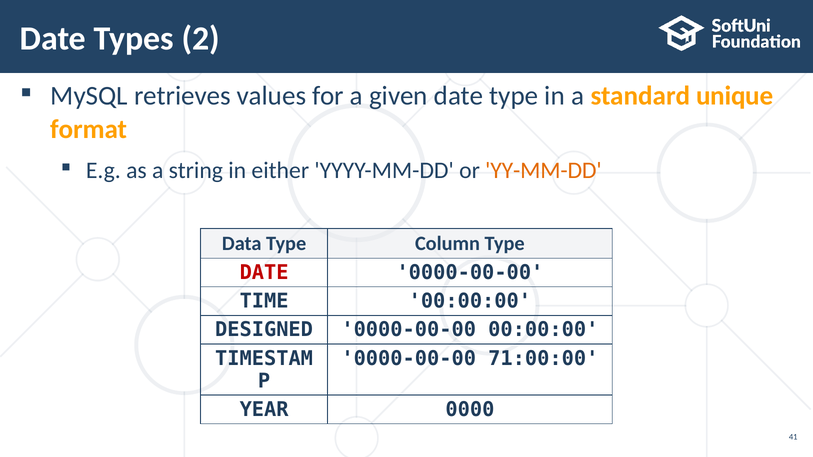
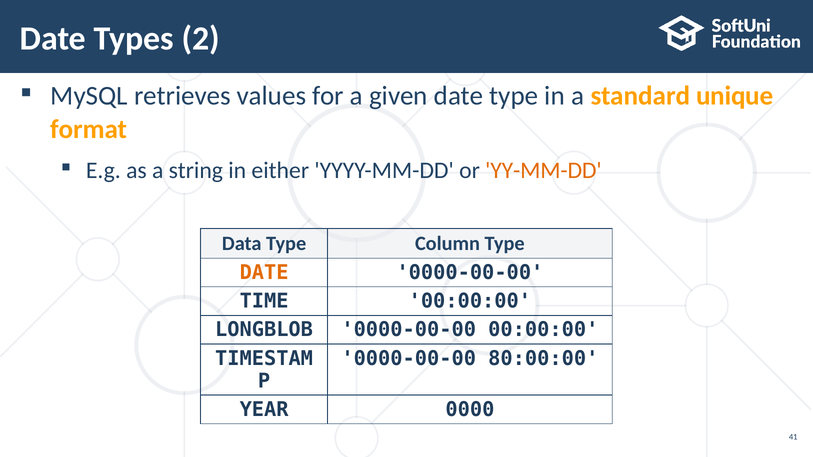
DATE colour: red -> orange (264, 273)
DESIGNED: DESIGNED -> LONGBLOB (264, 330)
71:00:00: 71:00:00 -> 80:00:00 (543, 359)
